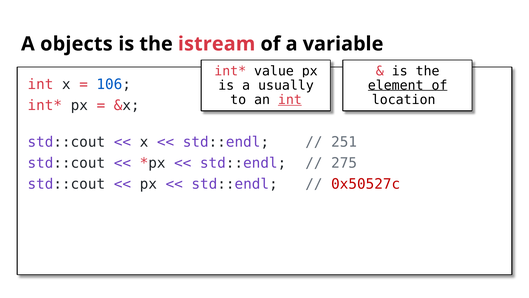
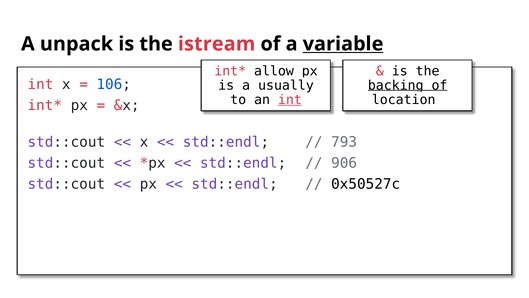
objects: objects -> unpack (76, 44)
variable underline: none -> present (343, 44)
value: value -> allow (274, 71)
element: element -> backing (396, 85)
251: 251 -> 793 (344, 142)
275: 275 -> 906 (344, 163)
0x50527c colour: red -> black (366, 184)
